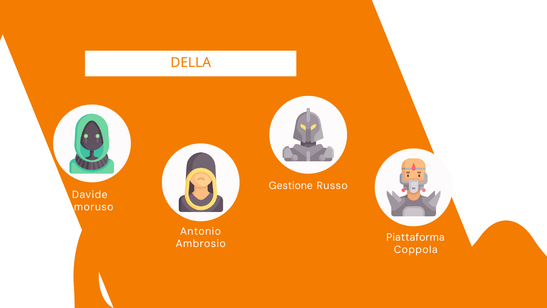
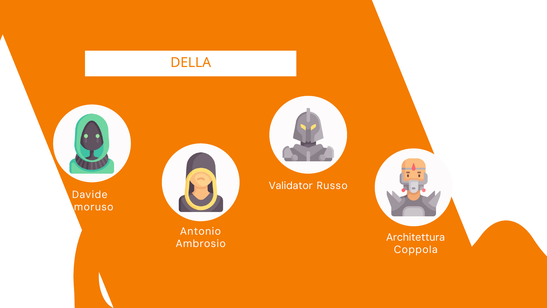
Gestione: Gestione -> Validator (291, 185)
Piattaforma: Piattaforma -> Architettura (416, 237)
